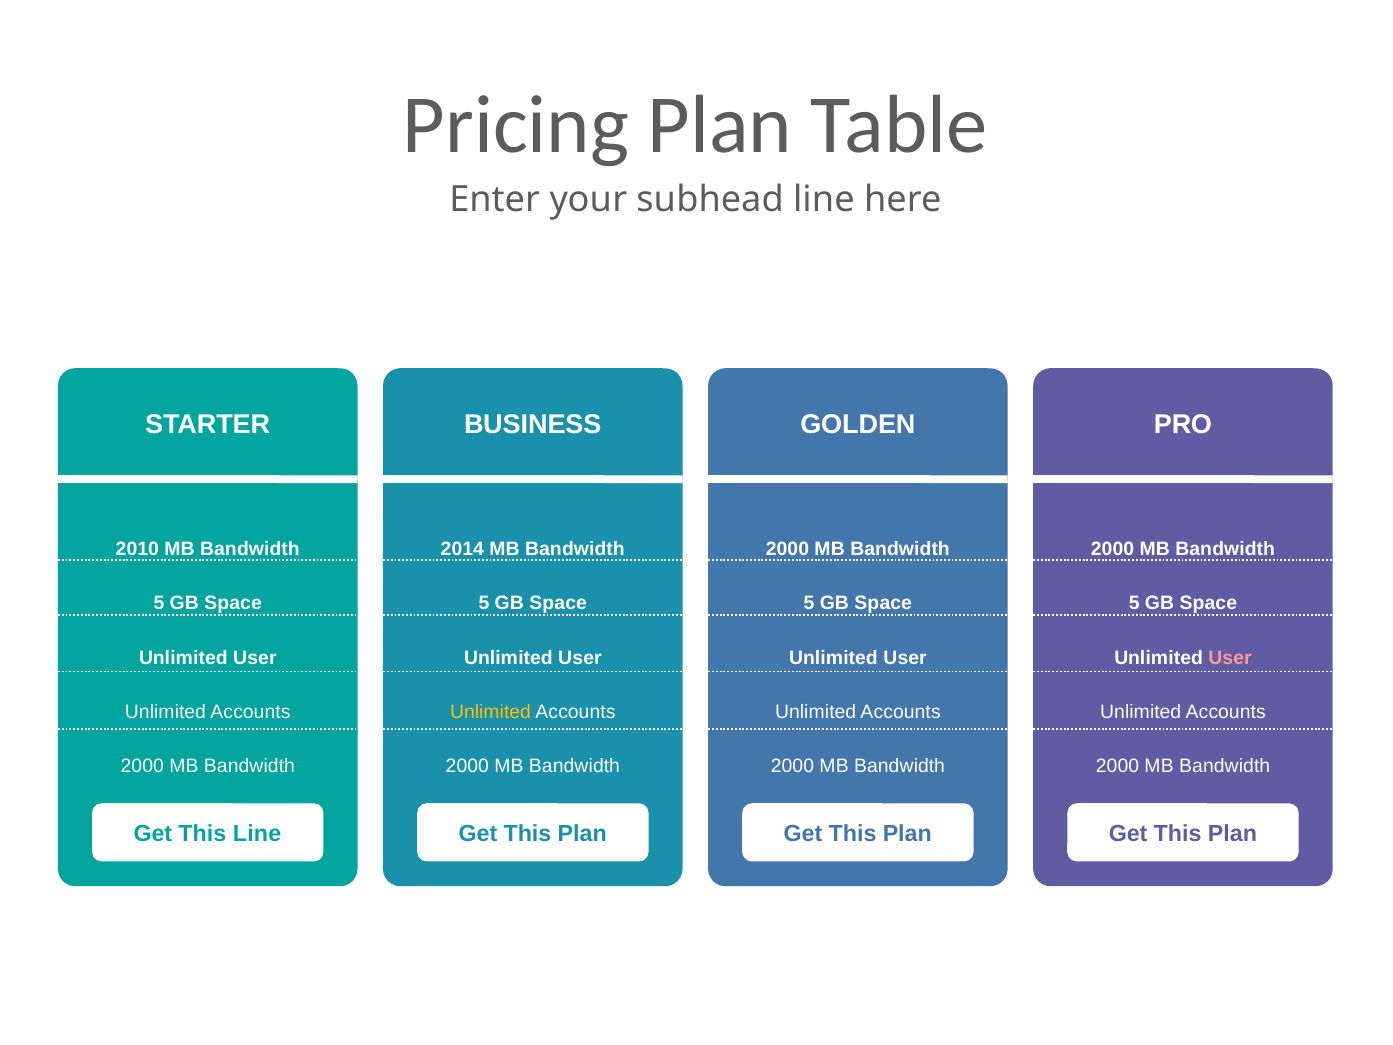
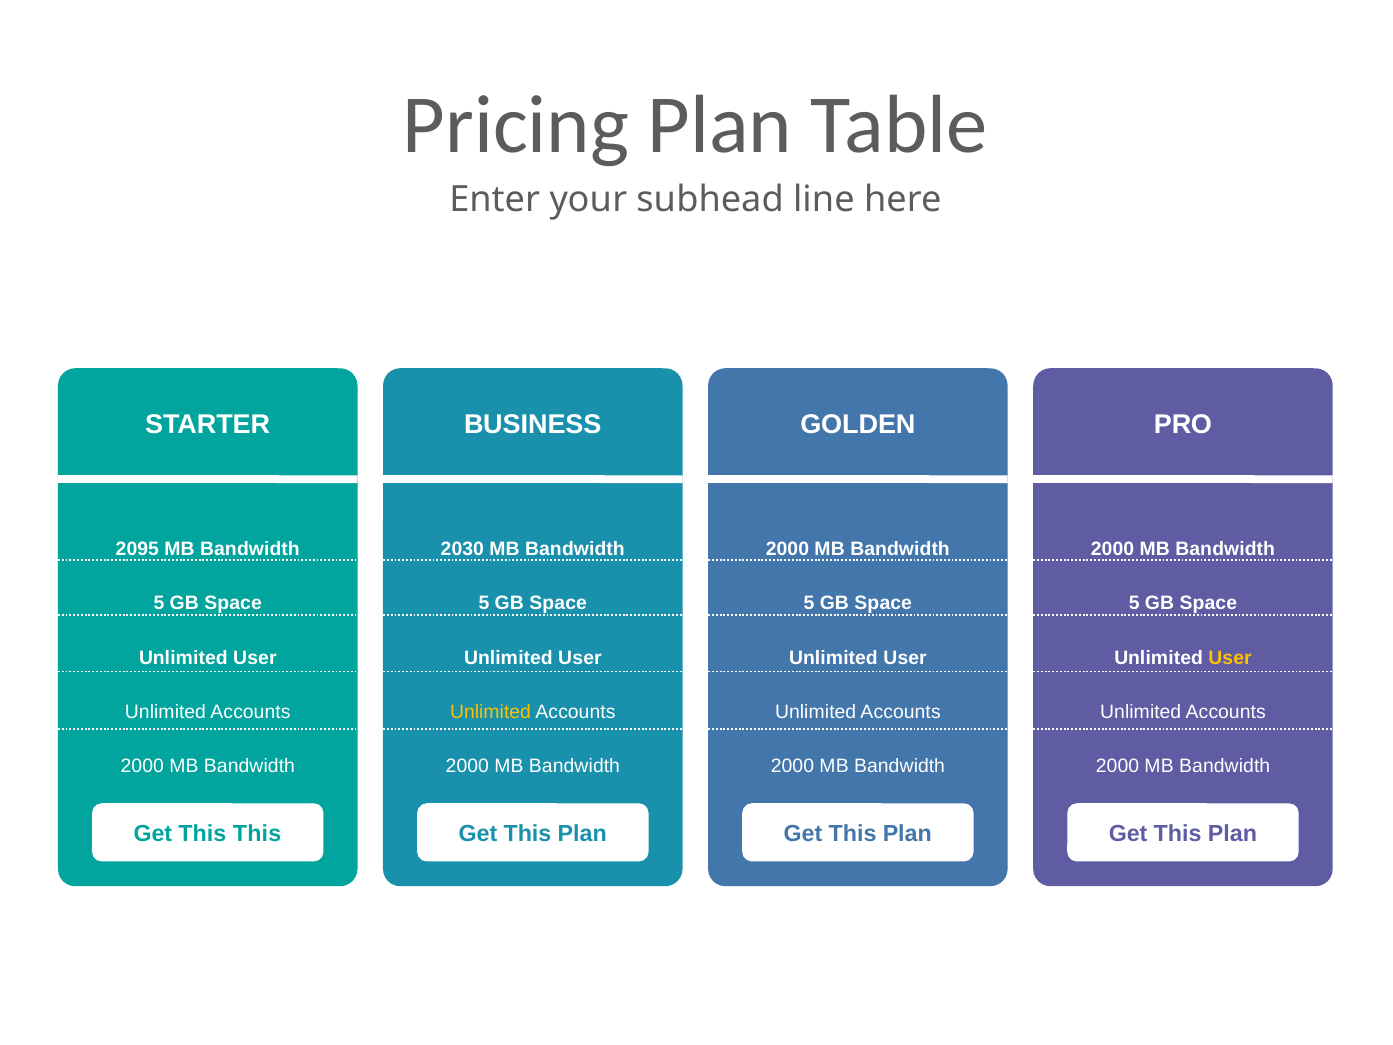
2010: 2010 -> 2095 (137, 549)
2014: 2014 -> 2030 (462, 549)
User colour: pink -> yellow (1230, 658)
This Line: Line -> This (257, 834)
